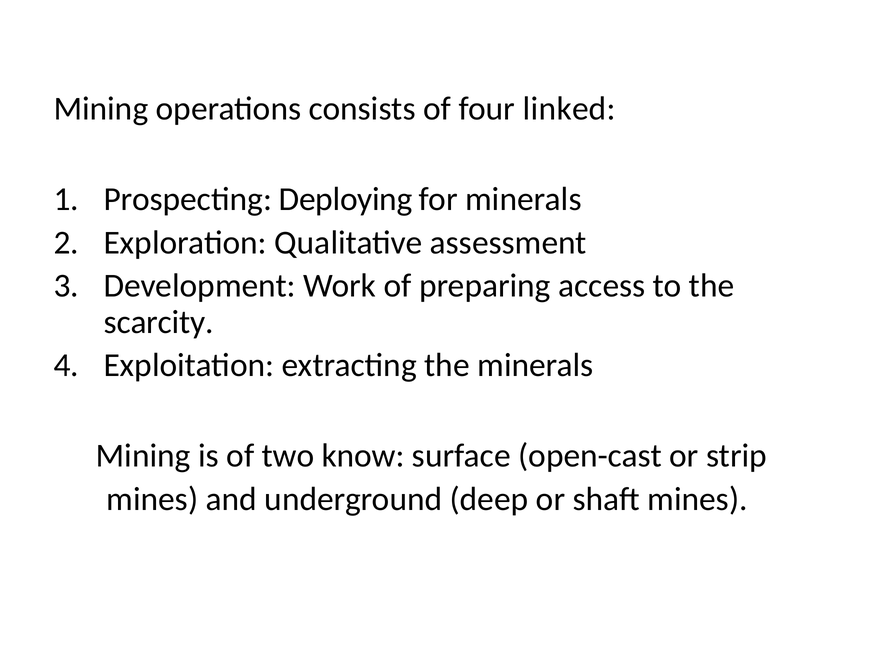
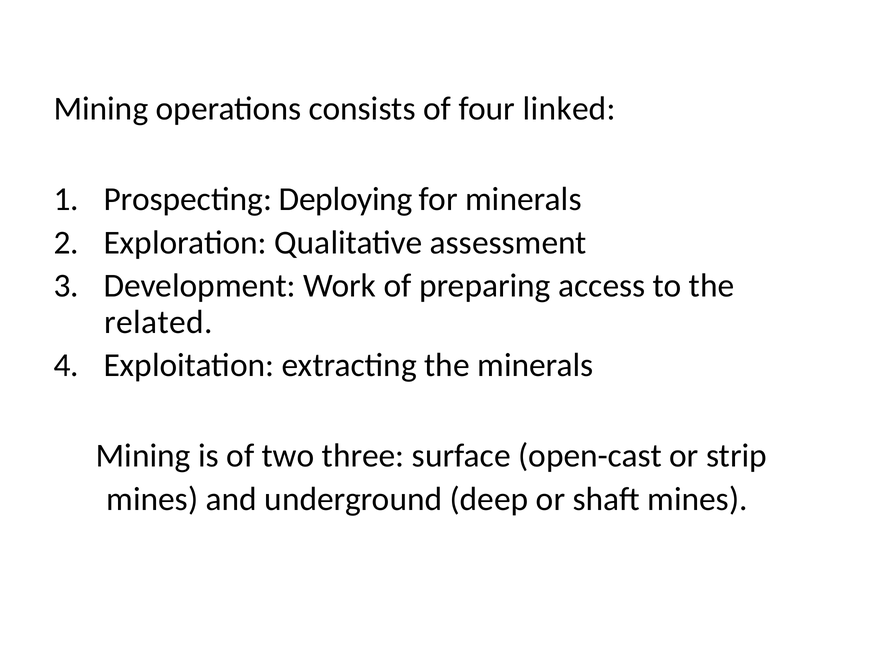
scarcity: scarcity -> related (158, 322)
know: know -> three (363, 456)
